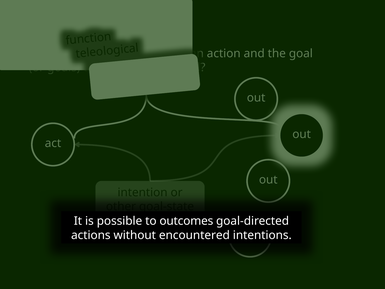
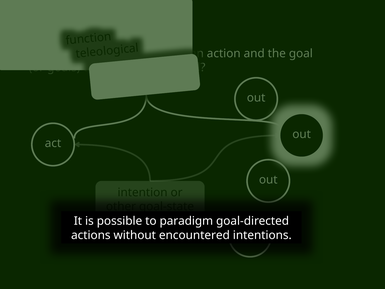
to outcomes: outcomes -> paradigm (186, 221)
